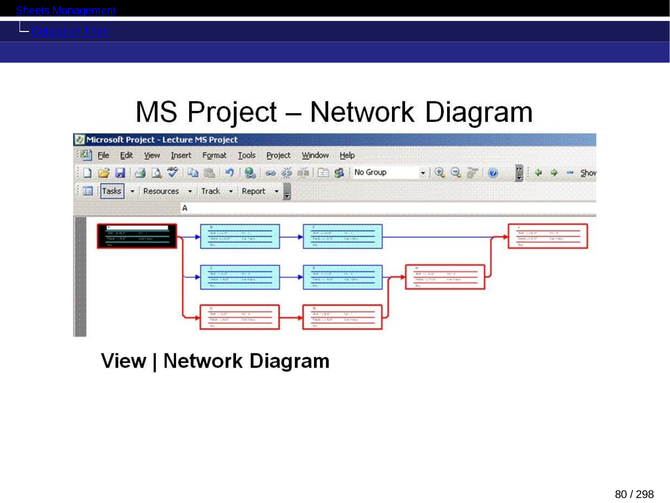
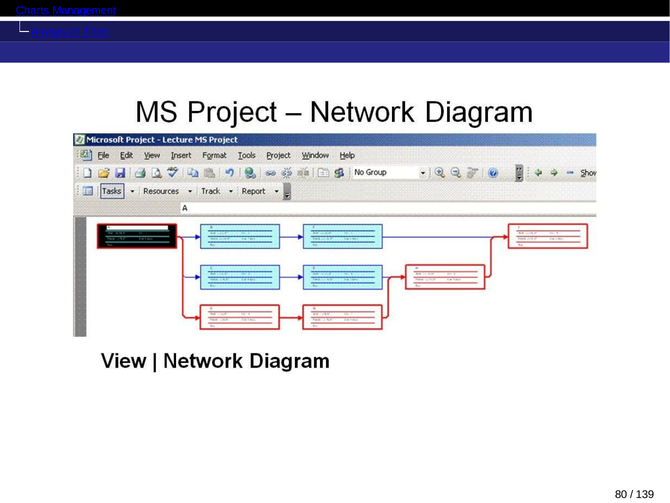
Sheets: Sheets -> Charts (33, 11)
Critical: Critical -> Always (48, 32)
298: 298 -> 139 (645, 495)
